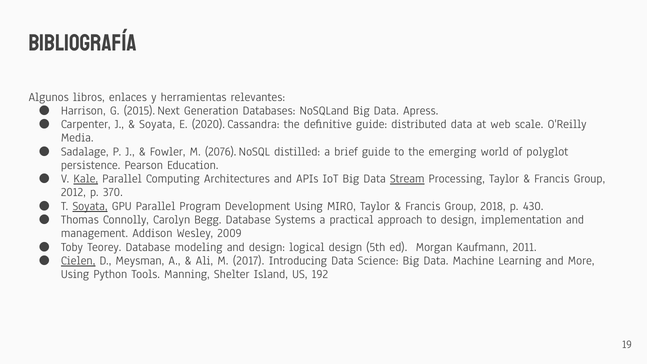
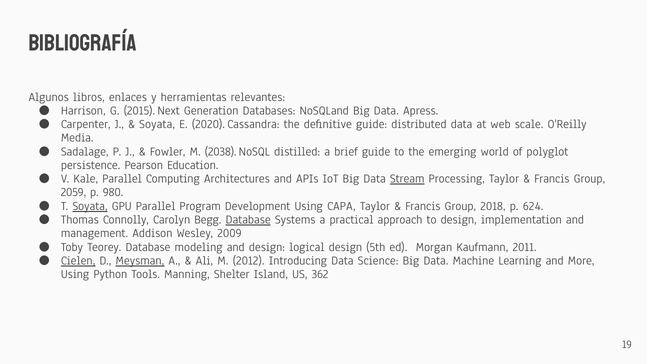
2076: 2076 -> 2038 (221, 151)
Kale underline: present -> none (86, 179)
2012: 2012 -> 2059 (73, 192)
370: 370 -> 980 (113, 192)
MIRO: MIRO -> CAPA (341, 206)
430: 430 -> 624 (533, 206)
Database underline: none -> present (248, 220)
Meysman underline: none -> present (140, 260)
2017: 2017 -> 2012 (249, 260)
192: 192 -> 362 (320, 274)
